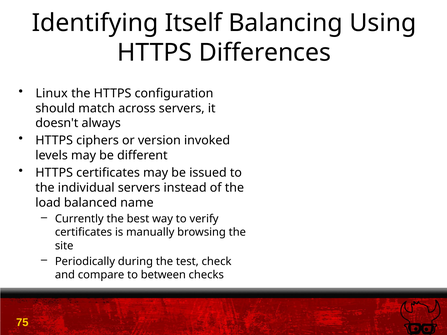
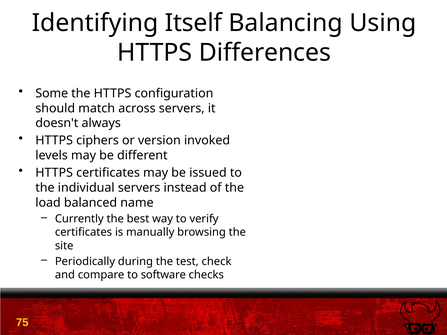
Linux: Linux -> Some (52, 93)
between: between -> software (163, 275)
